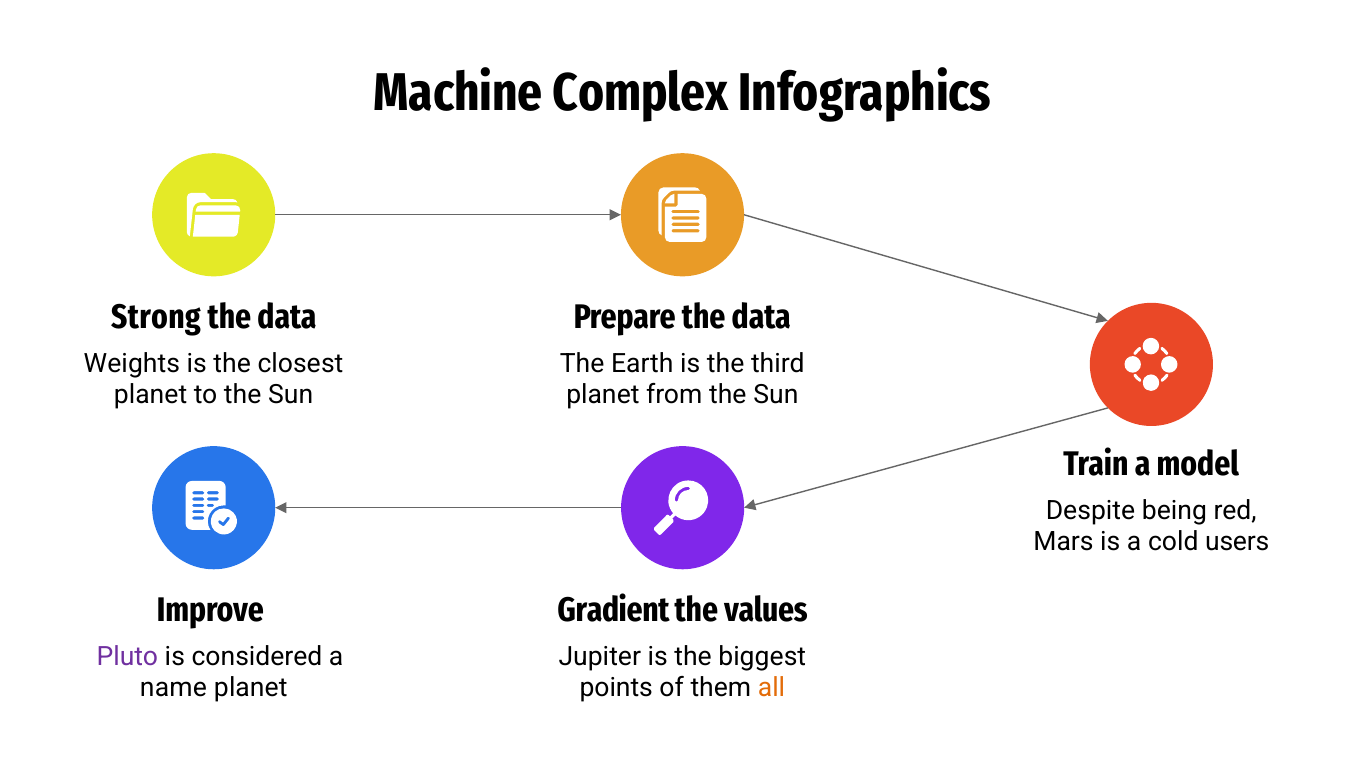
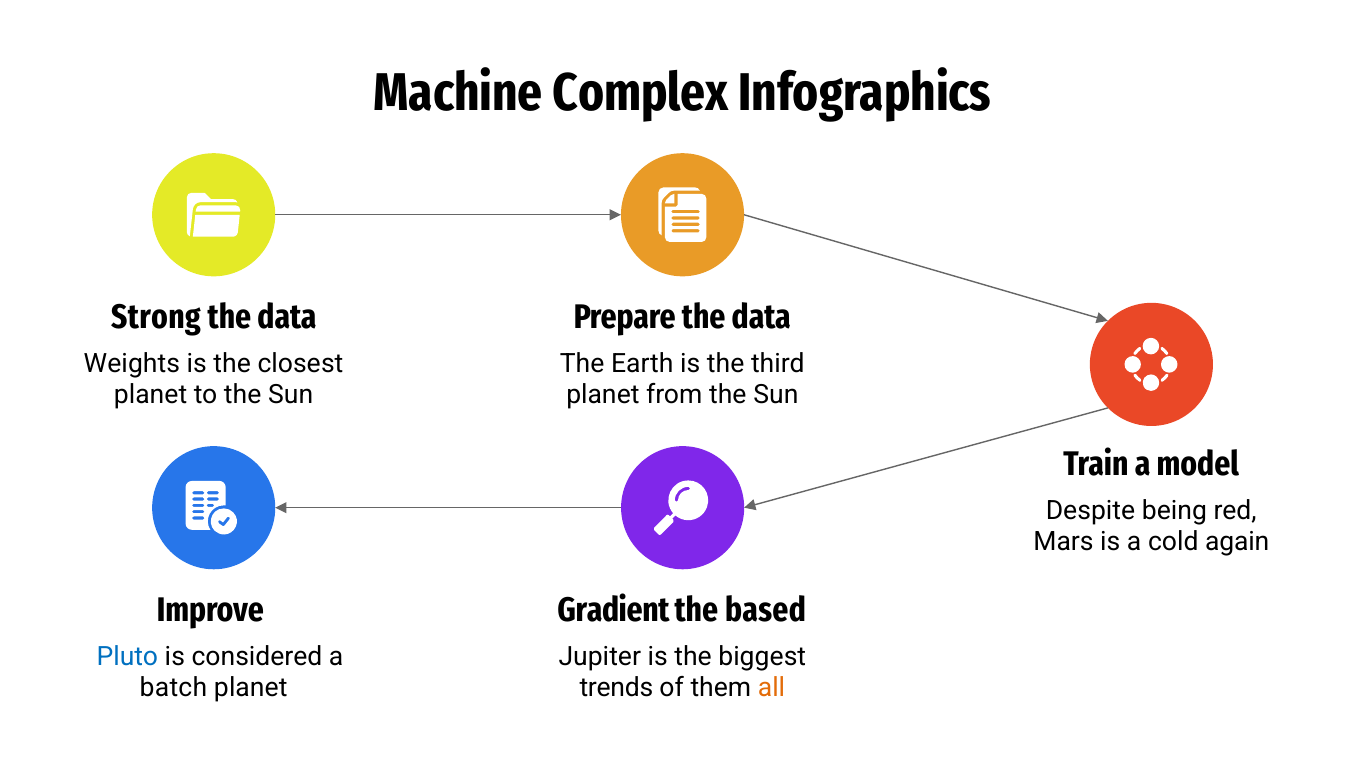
users: users -> again (1237, 542)
values: values -> based (765, 610)
Pluto colour: purple -> blue (127, 656)
name: name -> batch (173, 688)
points: points -> trends (616, 688)
